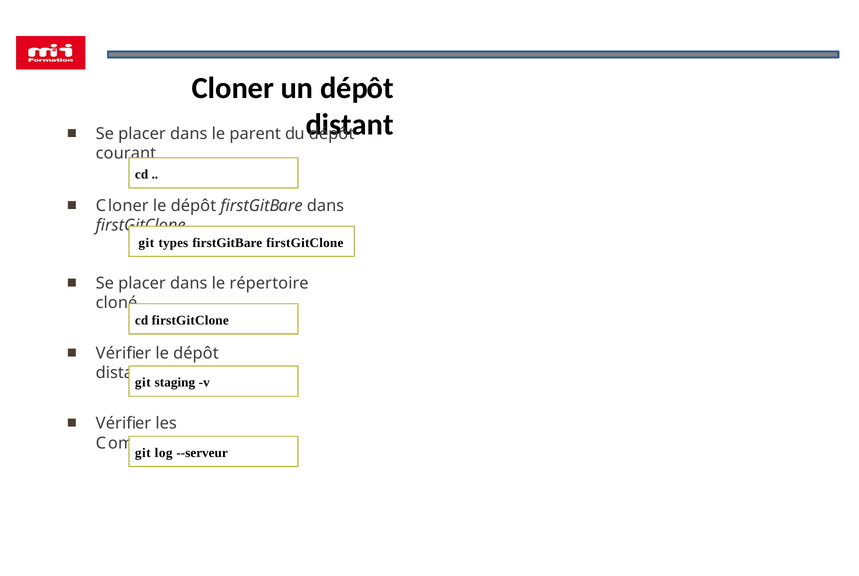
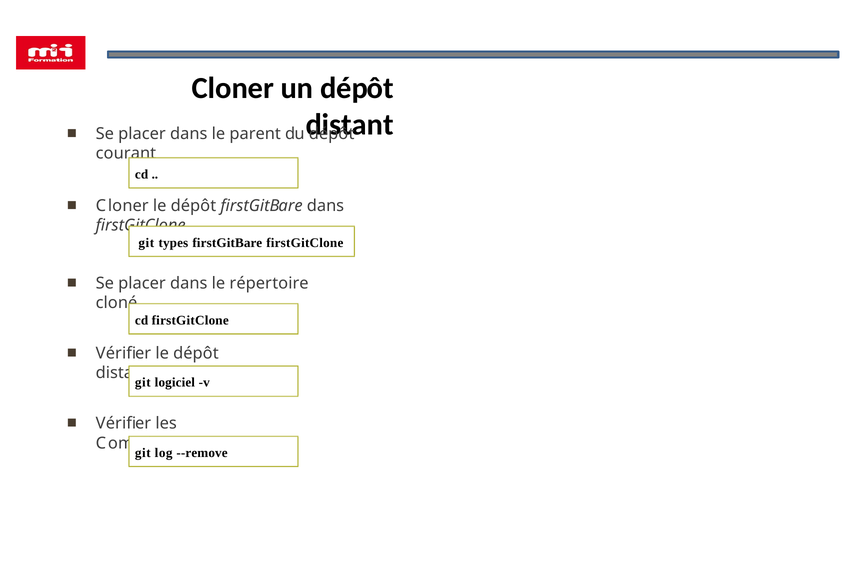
staging: staging -> logiciel (175, 382)
--serveur: --serveur -> --remove (202, 453)
